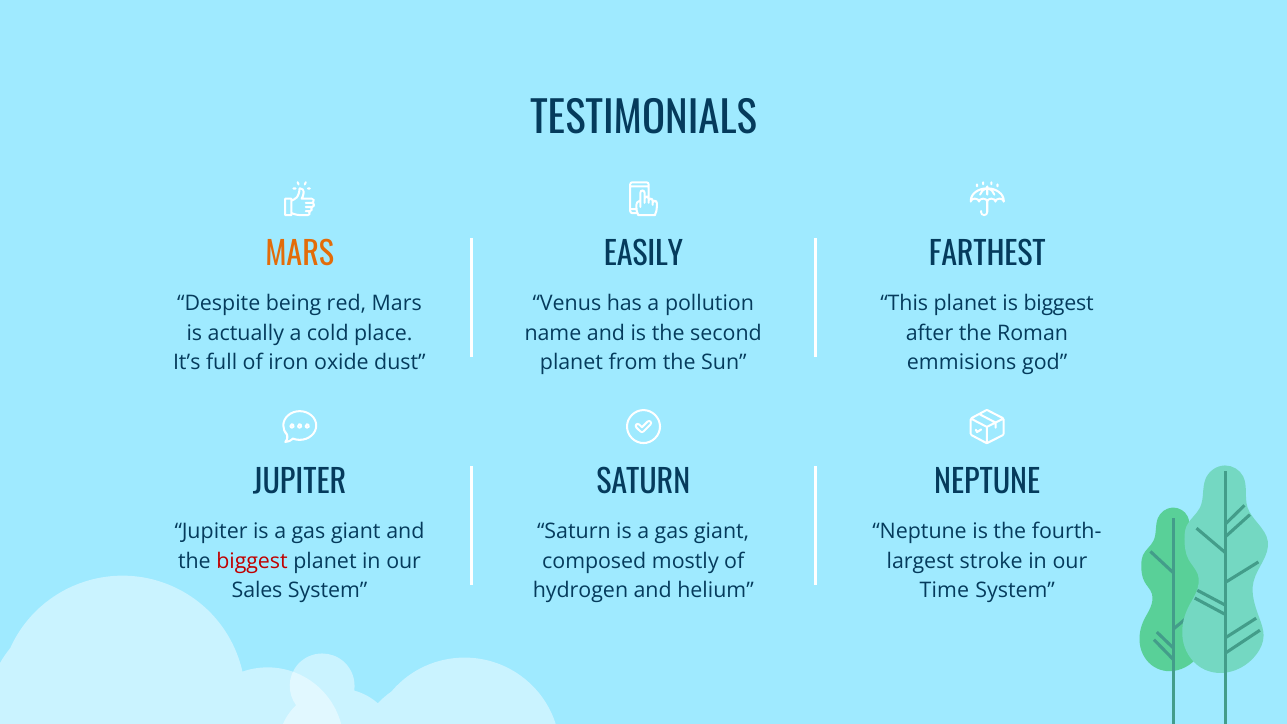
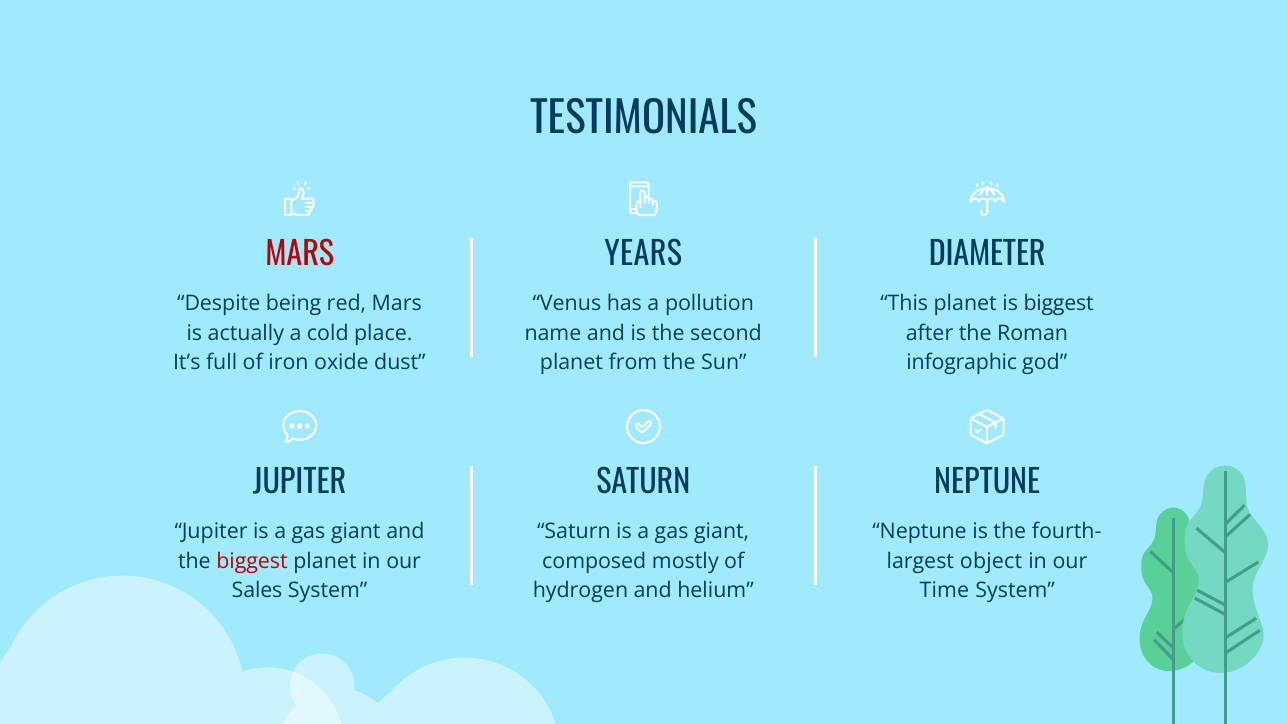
MARS colour: orange -> red (300, 255)
EASILY: EASILY -> YEARS (643, 255)
FARTHEST: FARTHEST -> DIAMETER (987, 255)
emmisions: emmisions -> infographic (962, 363)
stroke: stroke -> object (991, 561)
